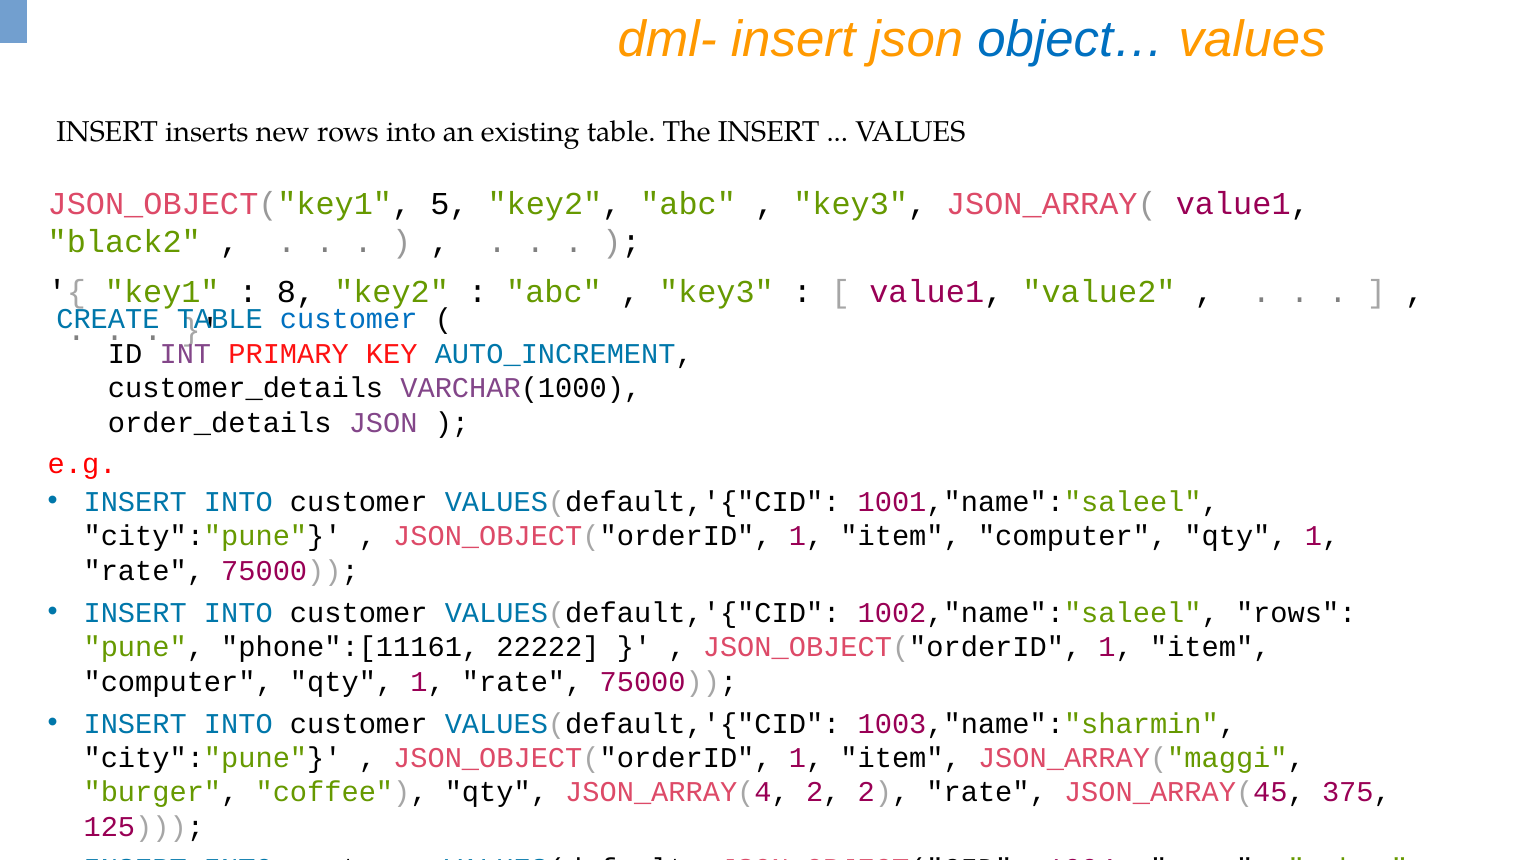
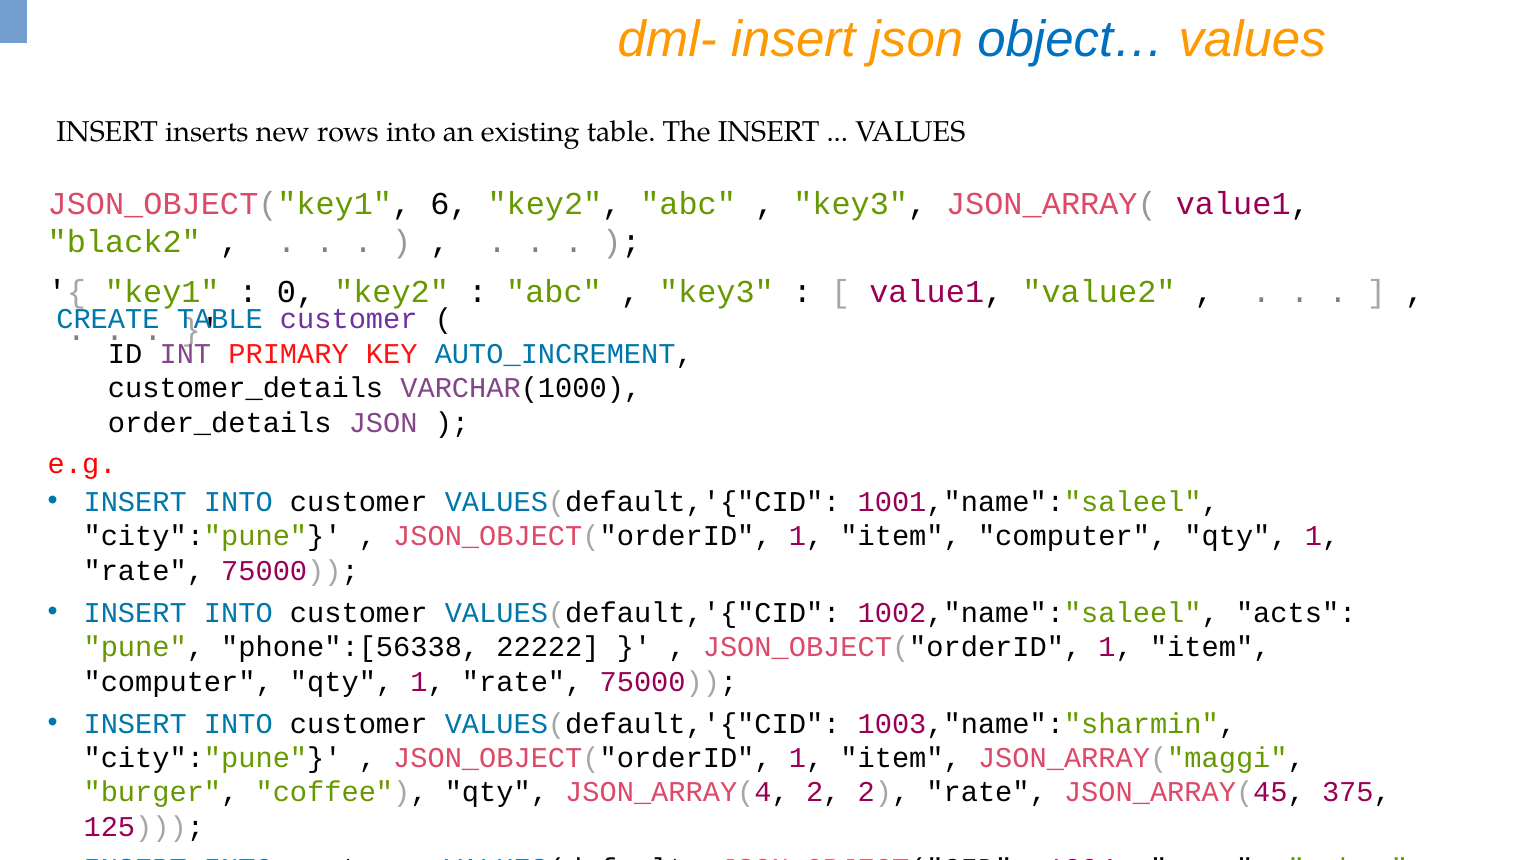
5: 5 -> 6 (449, 204)
8: 8 -> 0 (296, 292)
customer colour: blue -> purple (349, 319)
1002,"name":"saleel rows: rows -> acts (1296, 613)
phone":[11161: phone":[11161 -> phone":[56338 (350, 647)
